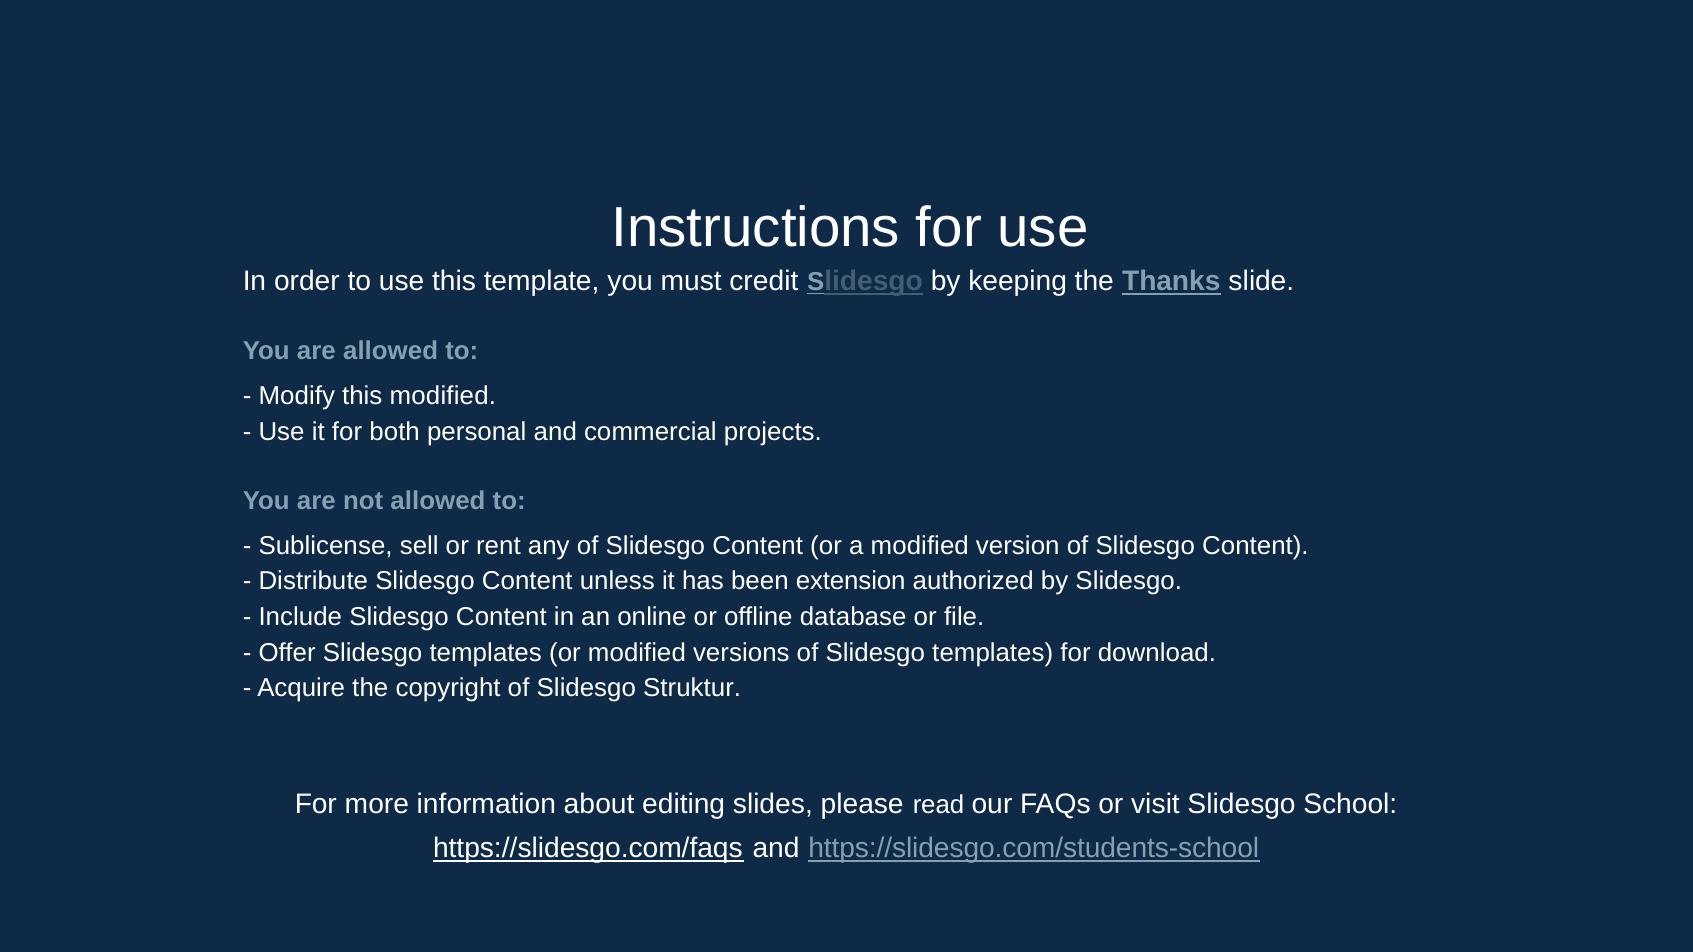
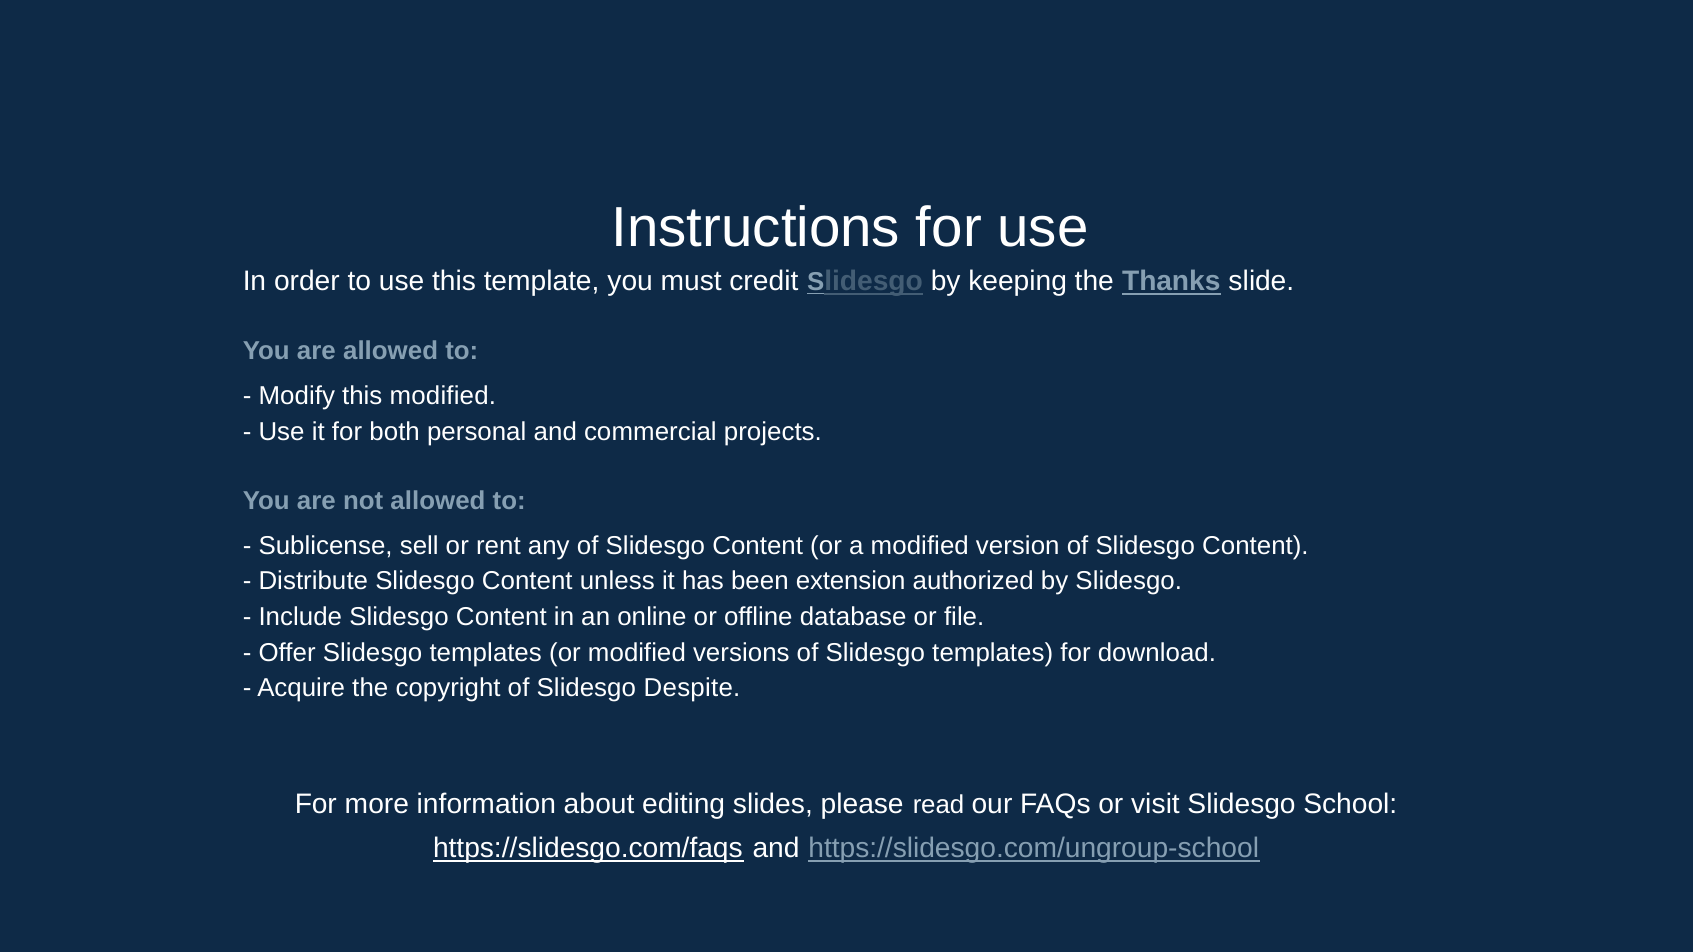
Struktur: Struktur -> Despite (692, 688)
https://slidesgo.com/students-school: https://slidesgo.com/students-school -> https://slidesgo.com/ungroup-school (1034, 849)
